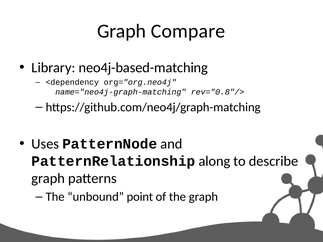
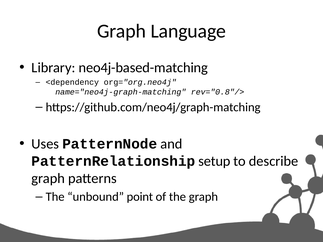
Compare: Compare -> Language (188, 31)
along: along -> setup (214, 161)
